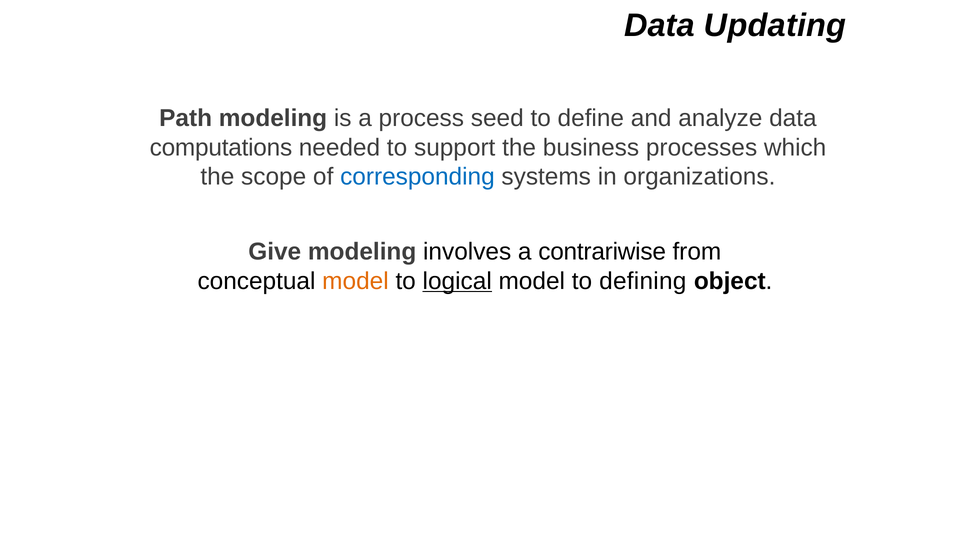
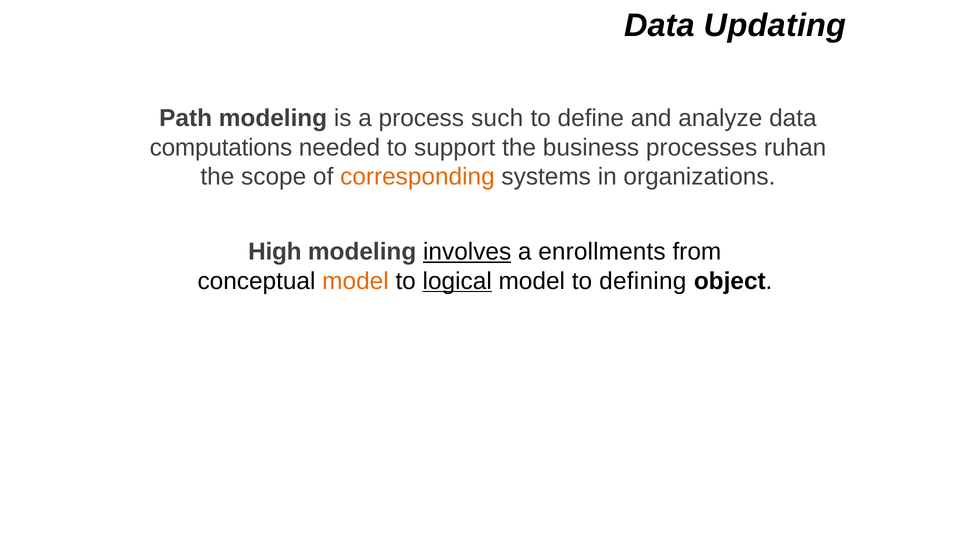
seed: seed -> such (497, 118)
which: which -> ruhan (795, 148)
corresponding colour: blue -> orange (417, 177)
Give: Give -> High (275, 252)
involves underline: none -> present (467, 252)
contrariwise: contrariwise -> enrollments (602, 252)
